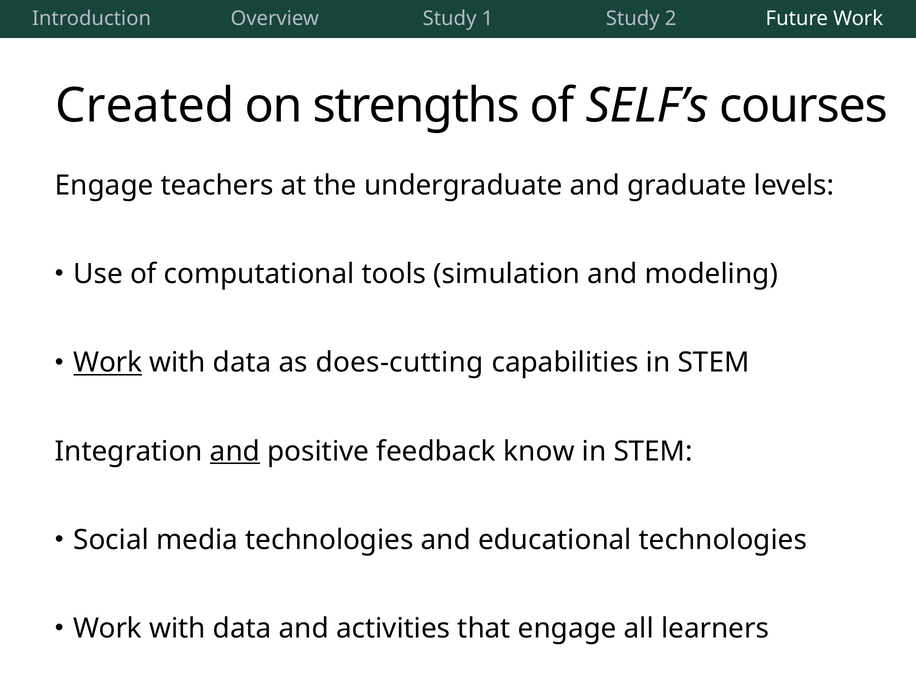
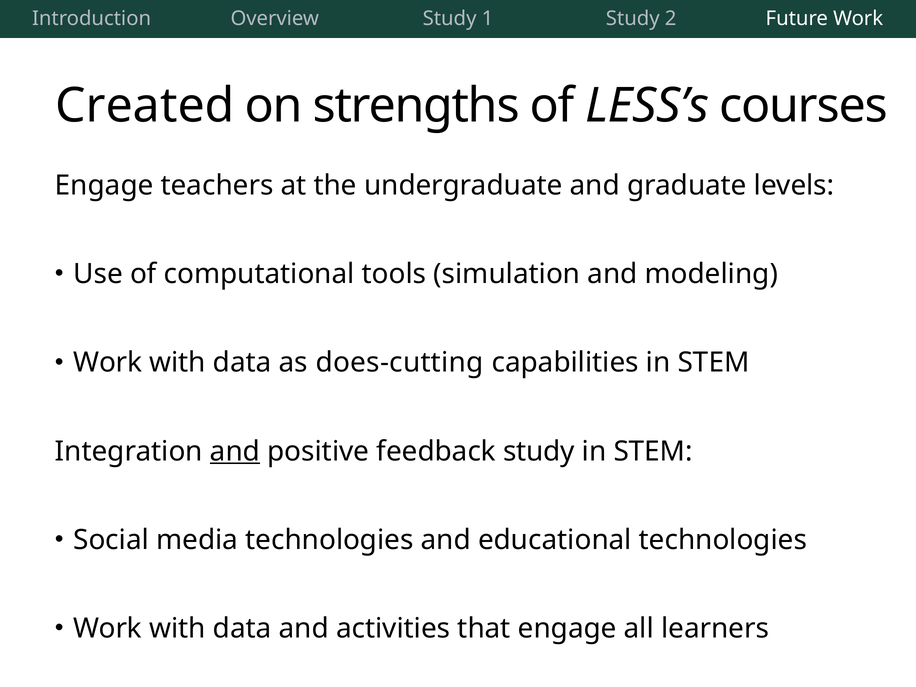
SELF’s: SELF’s -> LESS’s (647, 106)
Work underline: present -> none (108, 363)
feedback know: know -> study (539, 451)
